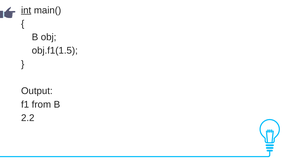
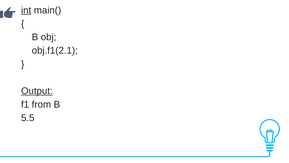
obj.f1(1.5: obj.f1(1.5 -> obj.f1(2.1 (55, 50)
Output underline: none -> present (37, 91)
2.2: 2.2 -> 5.5 (28, 118)
